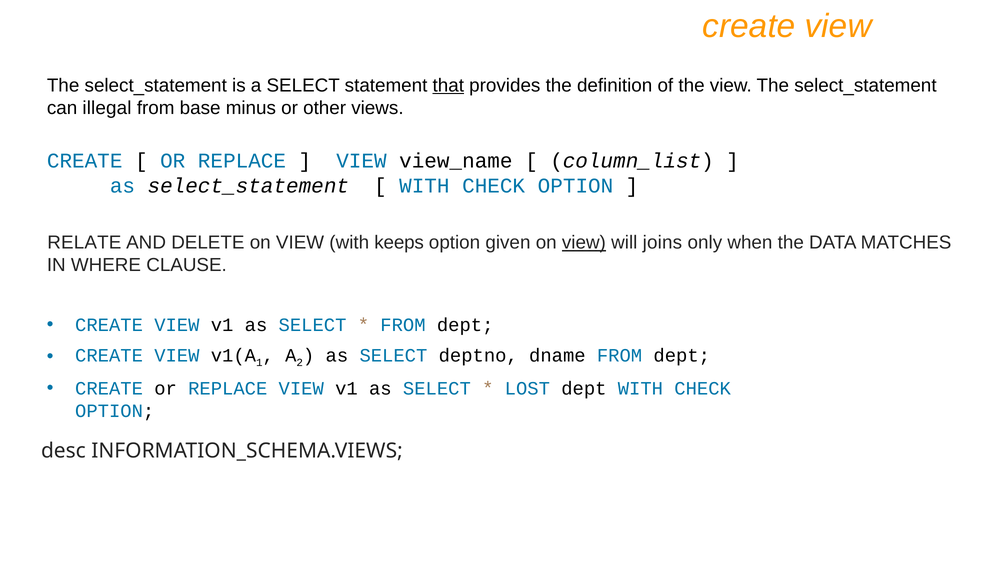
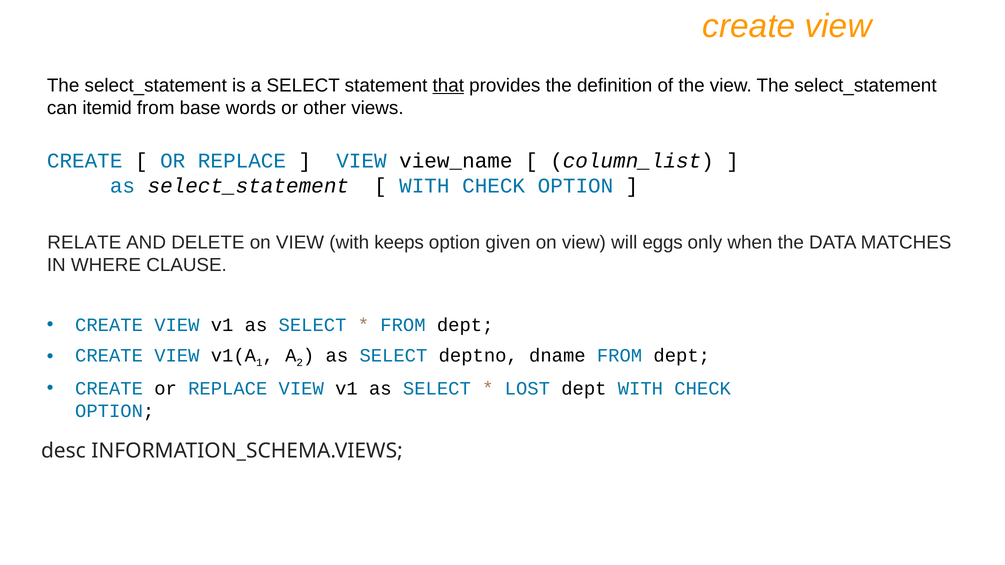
illegal: illegal -> itemid (107, 108)
minus: minus -> words (251, 108)
view underline: present -> none (584, 243)
joins: joins -> eggs (663, 243)
